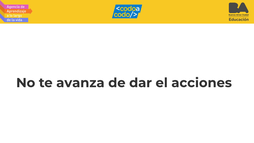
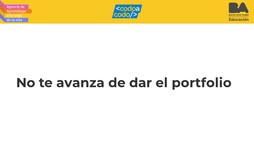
acciones: acciones -> portfolio (202, 83)
